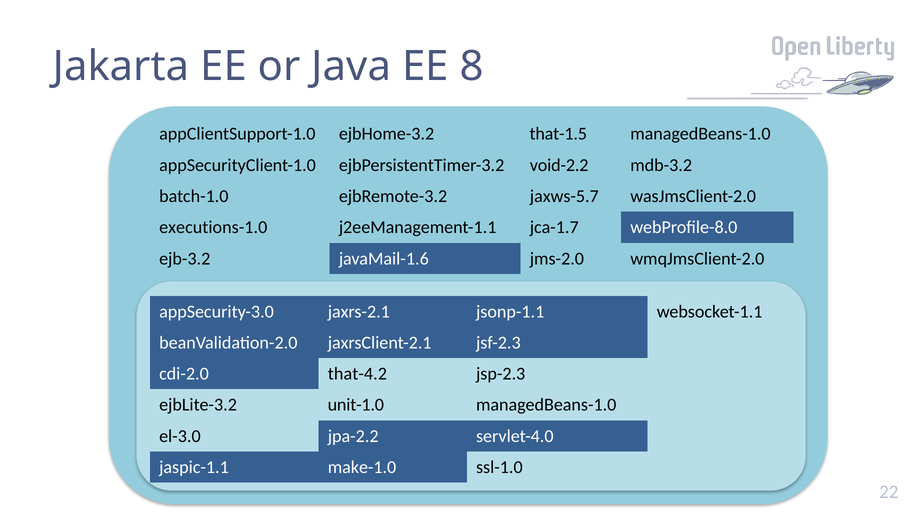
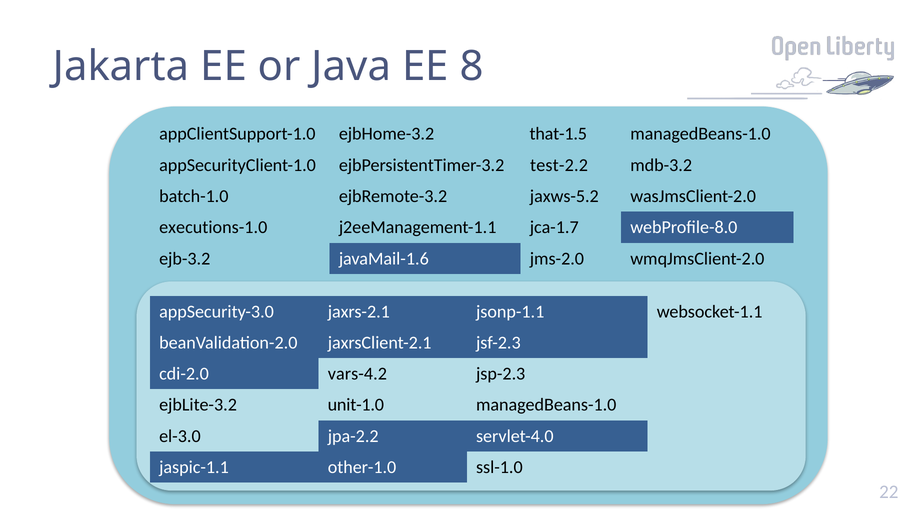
void-2.2: void-2.2 -> test-2.2 (559, 165)
jaxws-5.7: jaxws-5.7 -> jaxws-5.2 (564, 196)
that-4.2: that-4.2 -> vars-4.2 (357, 374)
make-1.0: make-1.0 -> other-1.0 (362, 467)
